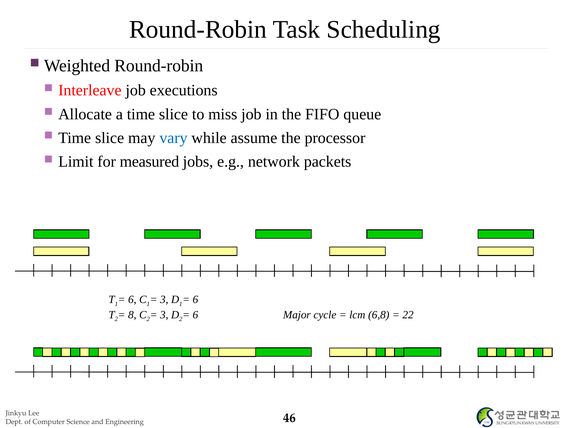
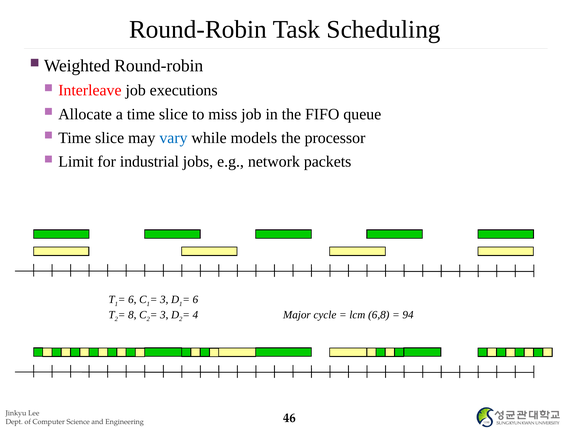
assume: assume -> models (254, 138)
measured: measured -> industrial (149, 162)
6: 6 -> 4 (195, 314)
22: 22 -> 94 (408, 314)
